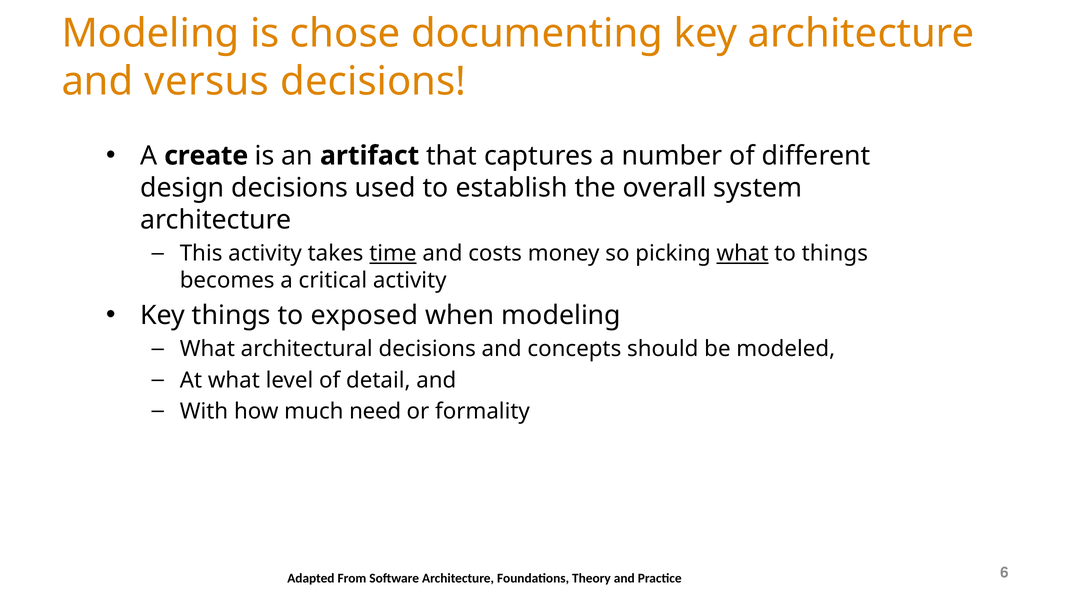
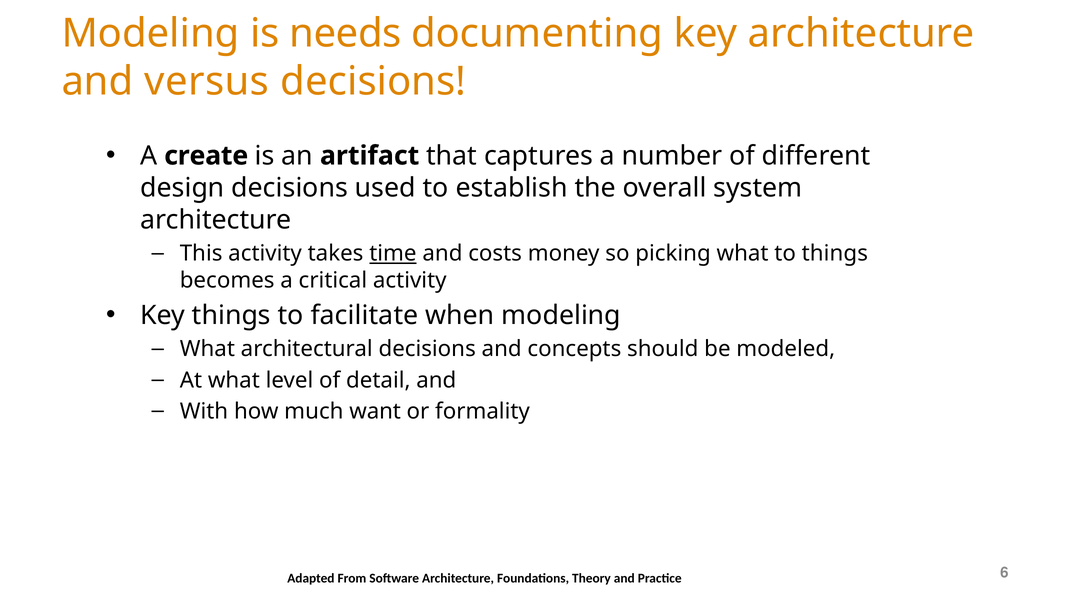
chose: chose -> needs (345, 34)
what underline: present -> none (743, 253)
exposed: exposed -> facilitate (364, 315)
need: need -> want (375, 411)
